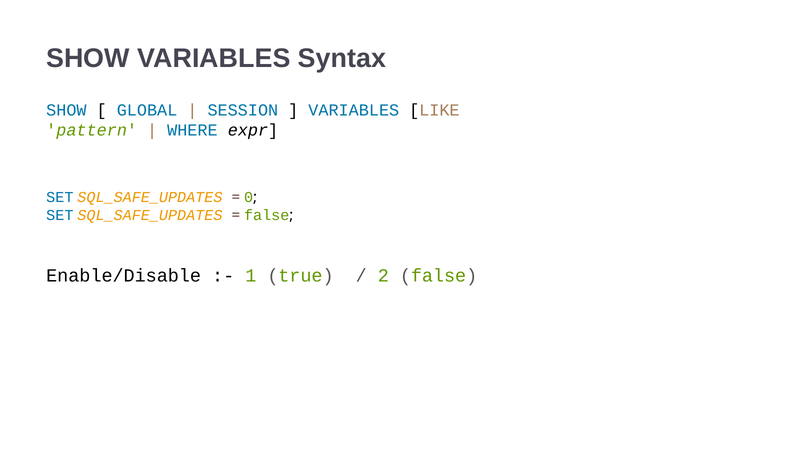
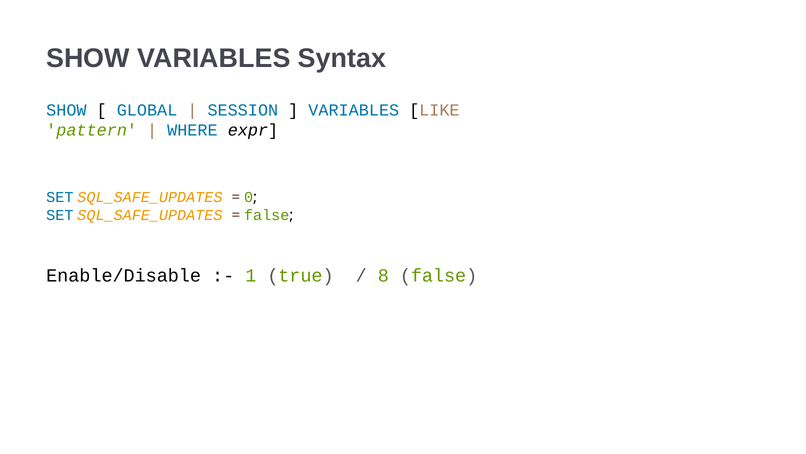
2: 2 -> 8 (383, 275)
